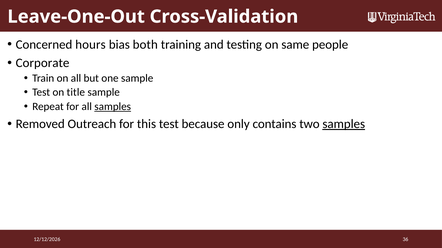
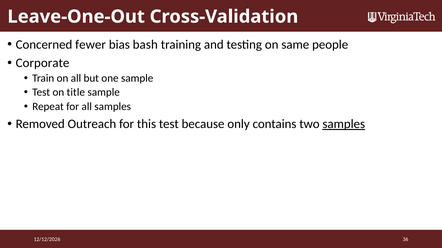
hours: hours -> fewer (91, 45)
both: both -> bash (145, 45)
samples underline: present -> none (113, 107)
